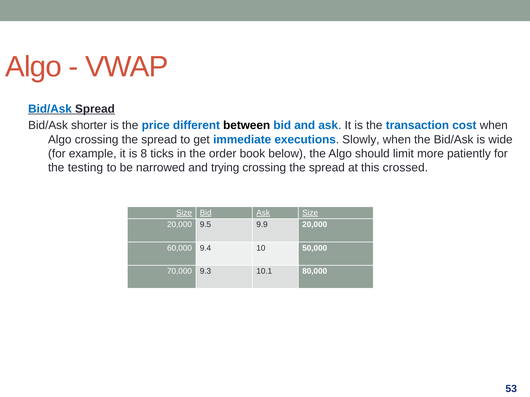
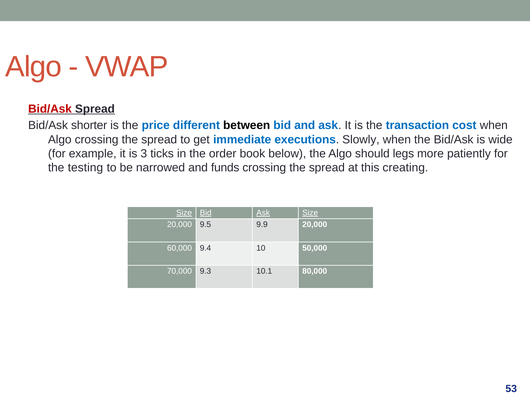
Bid/Ask colour: blue -> red (50, 109)
8: 8 -> 3 (144, 154)
limit: limit -> legs (403, 154)
trying: trying -> funds (225, 168)
crossed: crossed -> creating (405, 168)
